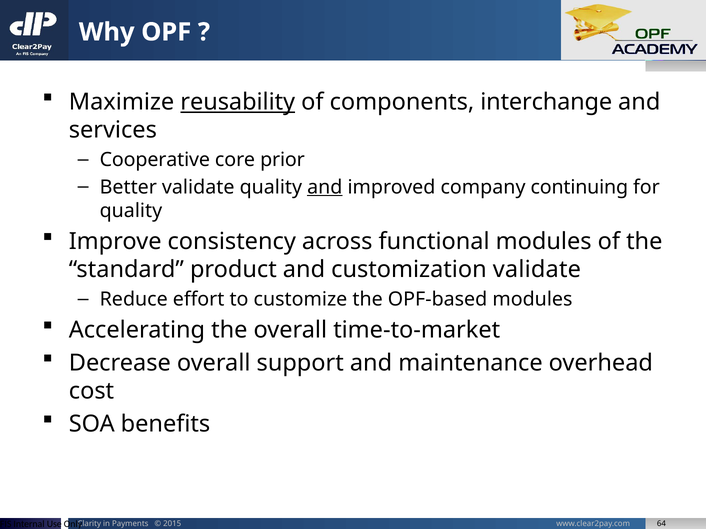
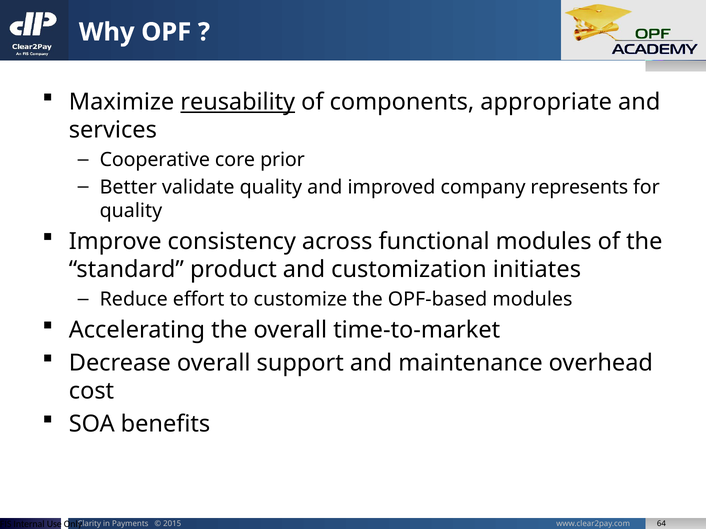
interchange: interchange -> appropriate (546, 102)
and underline: present -> none (325, 187)
continuing: continuing -> represents (579, 187)
customization validate: validate -> initiates (537, 270)
